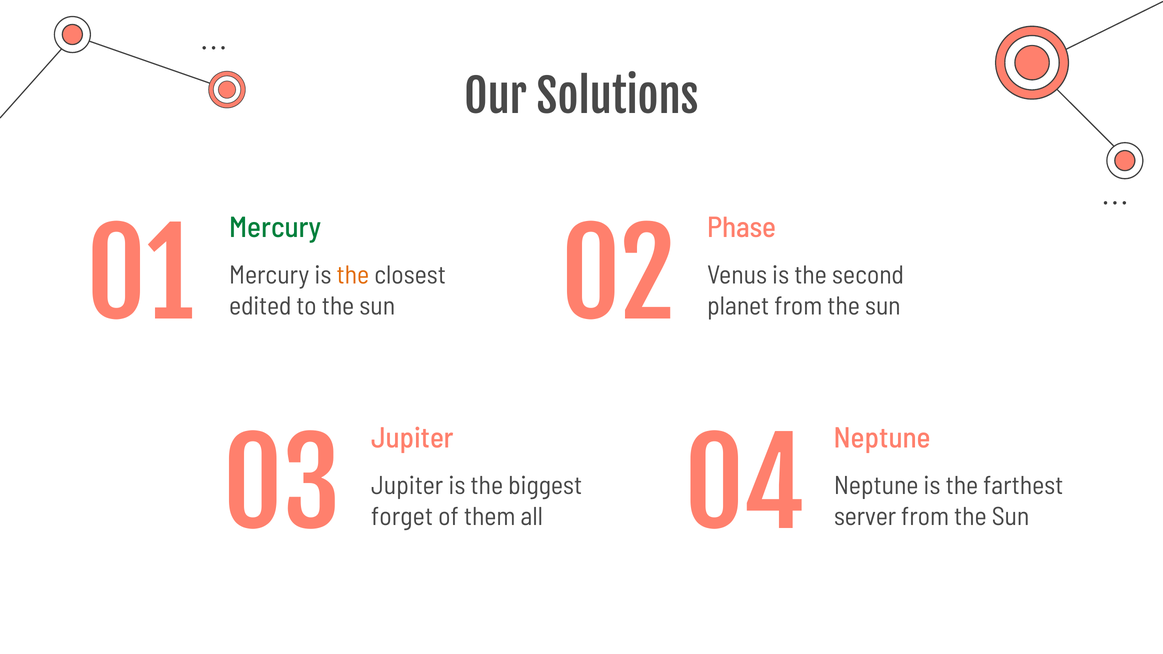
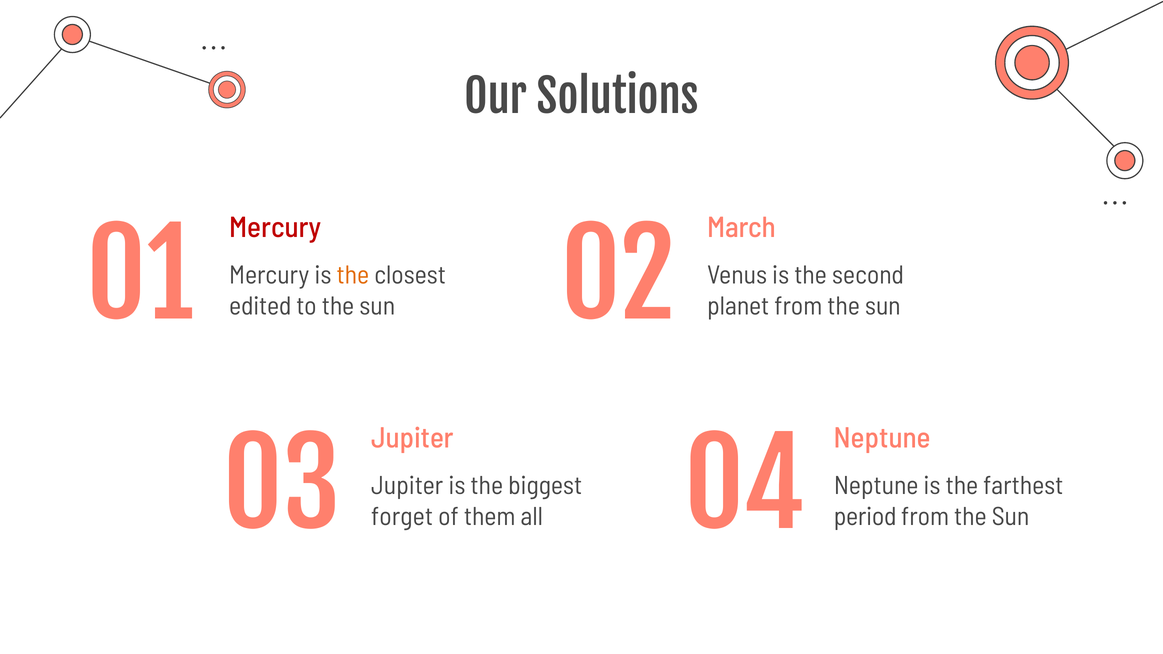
Mercury colour: green -> red (275, 228)
Phase: Phase -> March (742, 228)
server: server -> period (865, 517)
